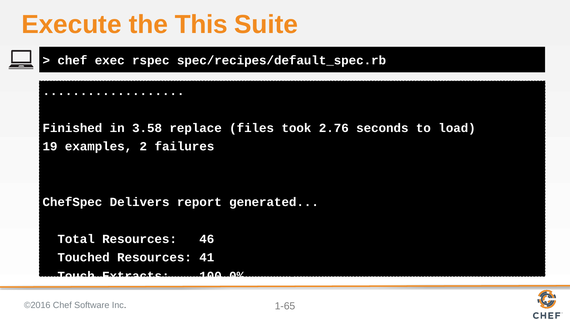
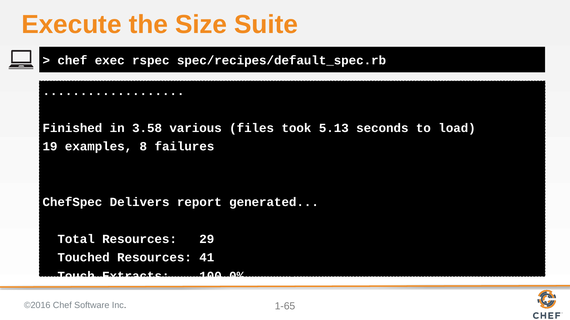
This: This -> Size (201, 25)
replace: replace -> various (196, 128)
2.76: 2.76 -> 5.13 (334, 128)
2: 2 -> 8 (143, 147)
46: 46 -> 29 (207, 239)
